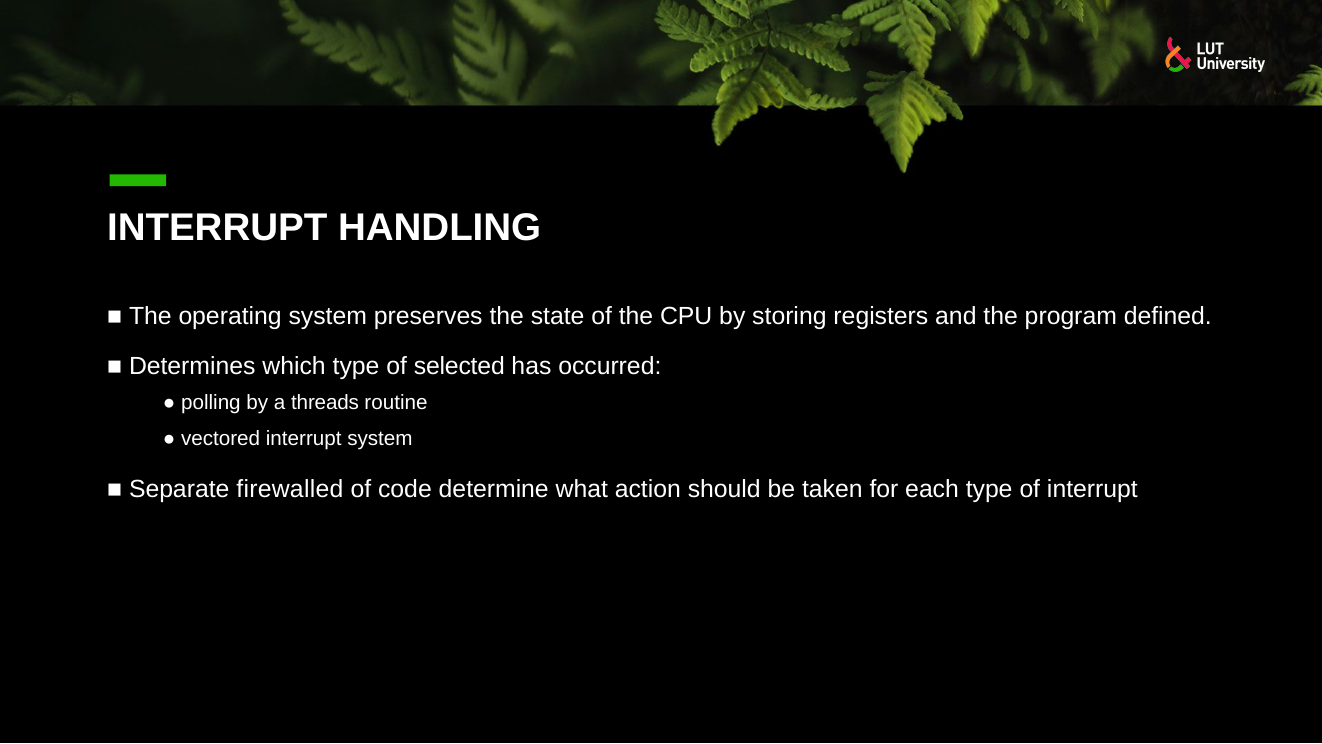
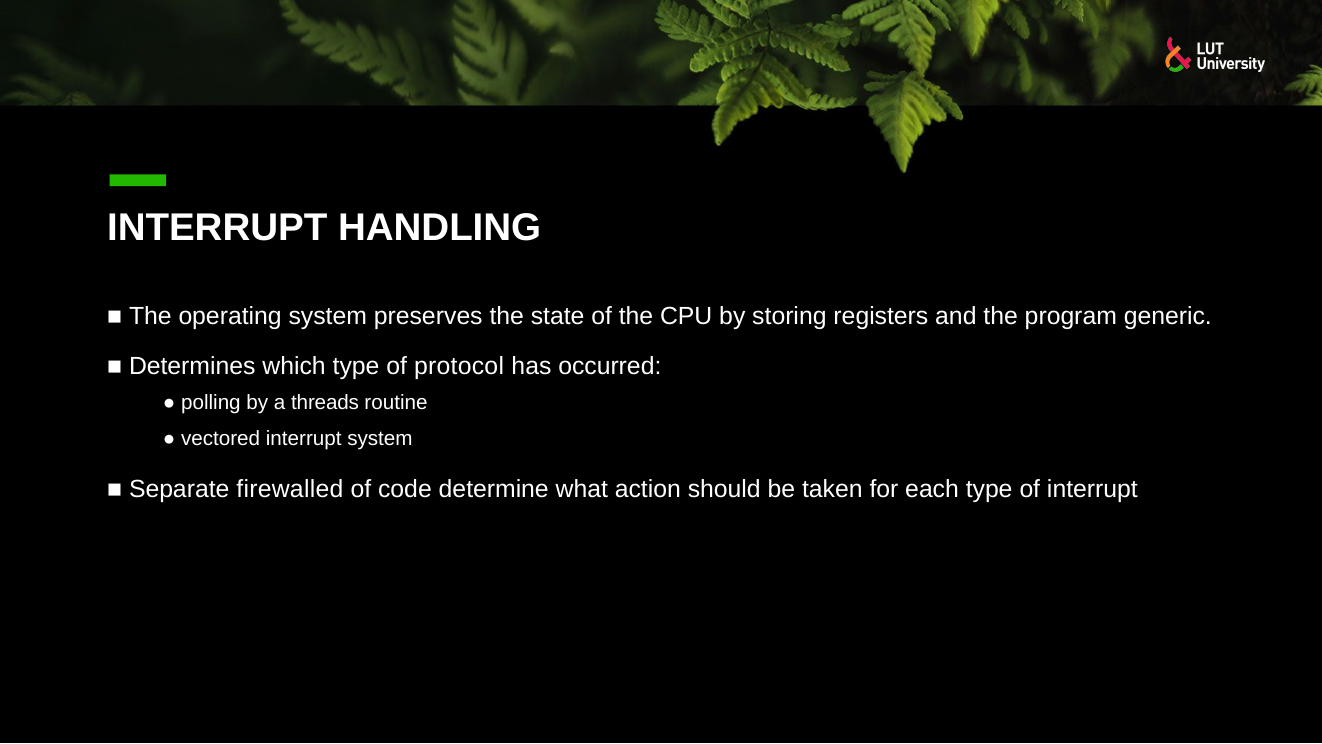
defined: defined -> generic (1168, 317)
selected: selected -> protocol (459, 366)
